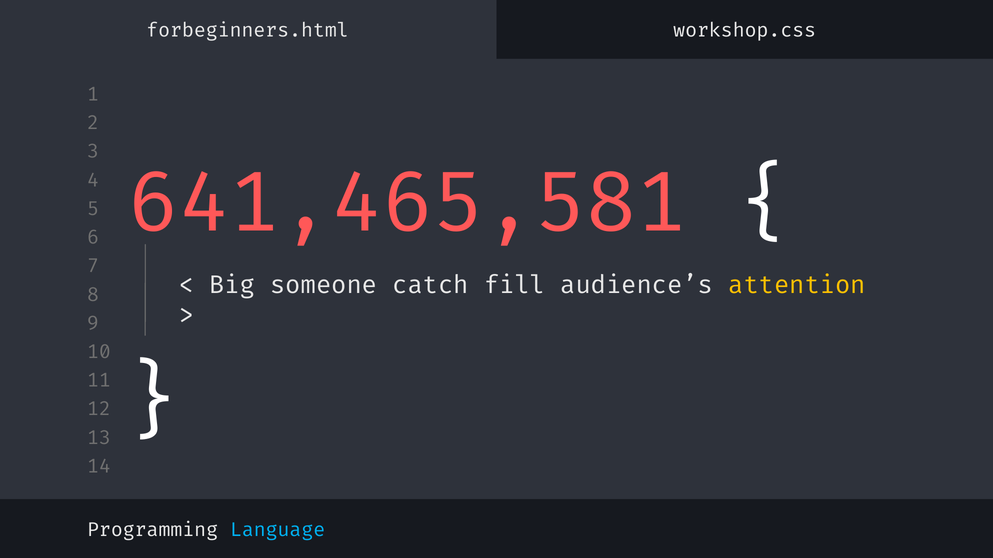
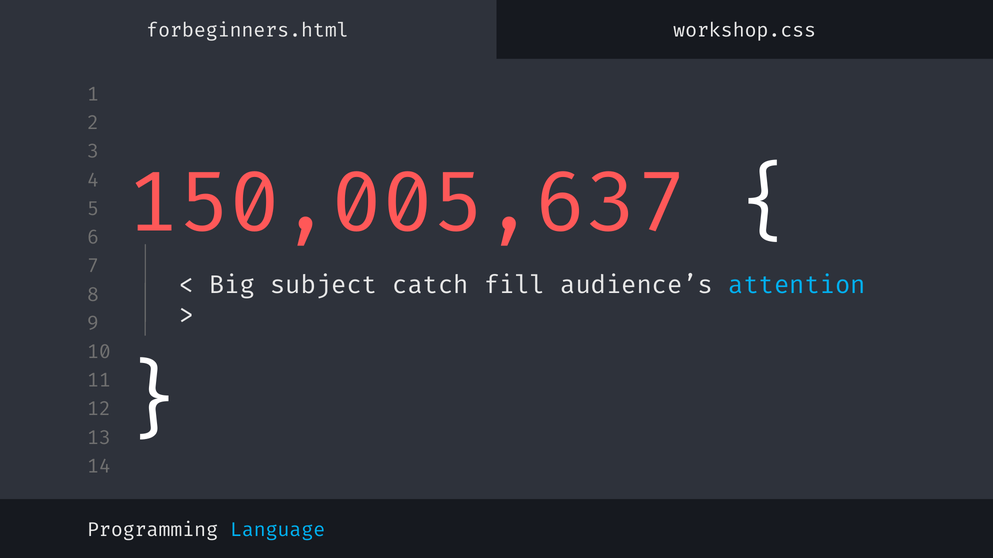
641,465,581: 641,465,581 -> 150,005,637 (407, 204)
someone: someone -> subject (324, 286)
attention colour: yellow -> light blue (797, 286)
